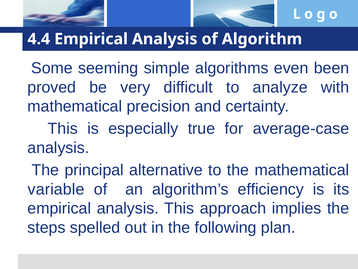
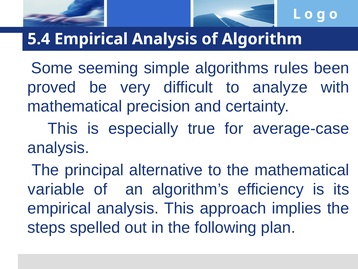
4.4: 4.4 -> 5.4 (39, 39)
even: even -> rules (291, 68)
